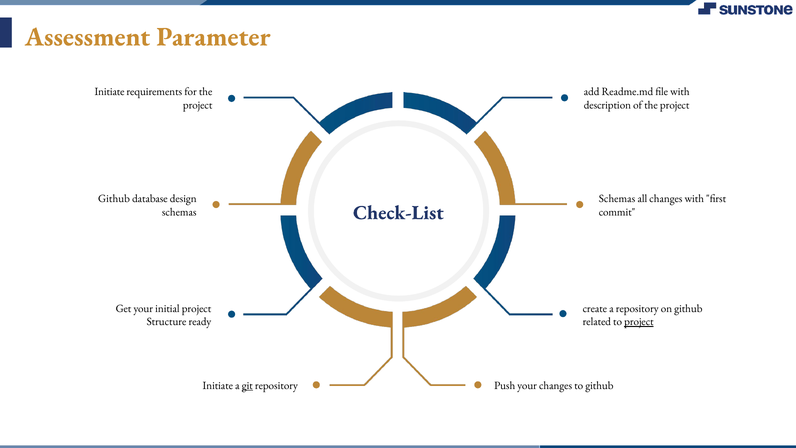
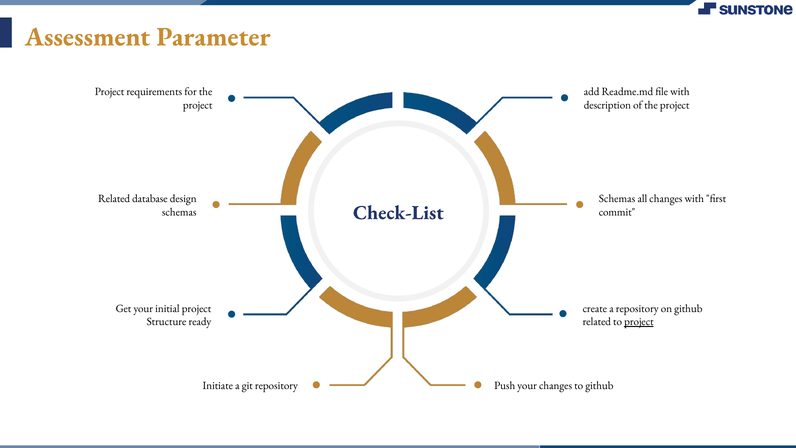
Initiate: Initiate -> Project (110, 92)
Github: Github -> Related (114, 199)
git underline: present -> none (247, 385)
